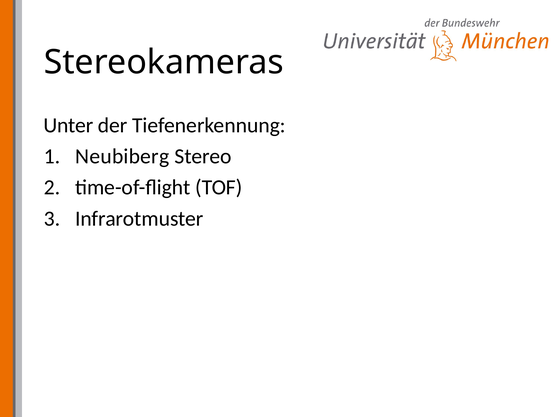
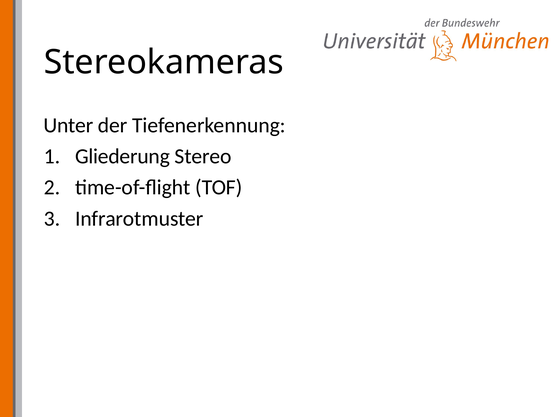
Neubiberg: Neubiberg -> Gliederung (122, 156)
